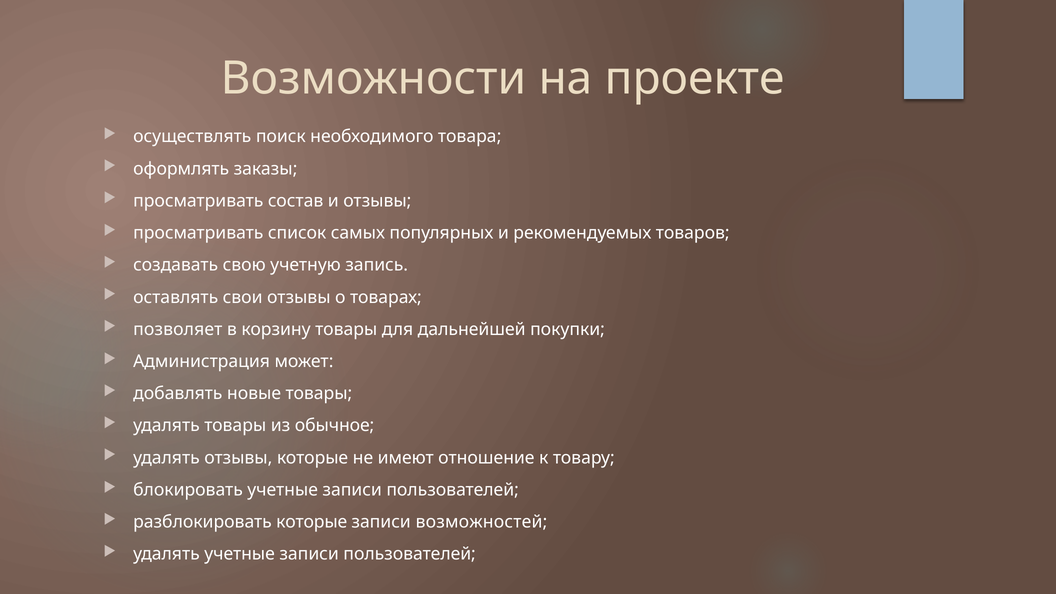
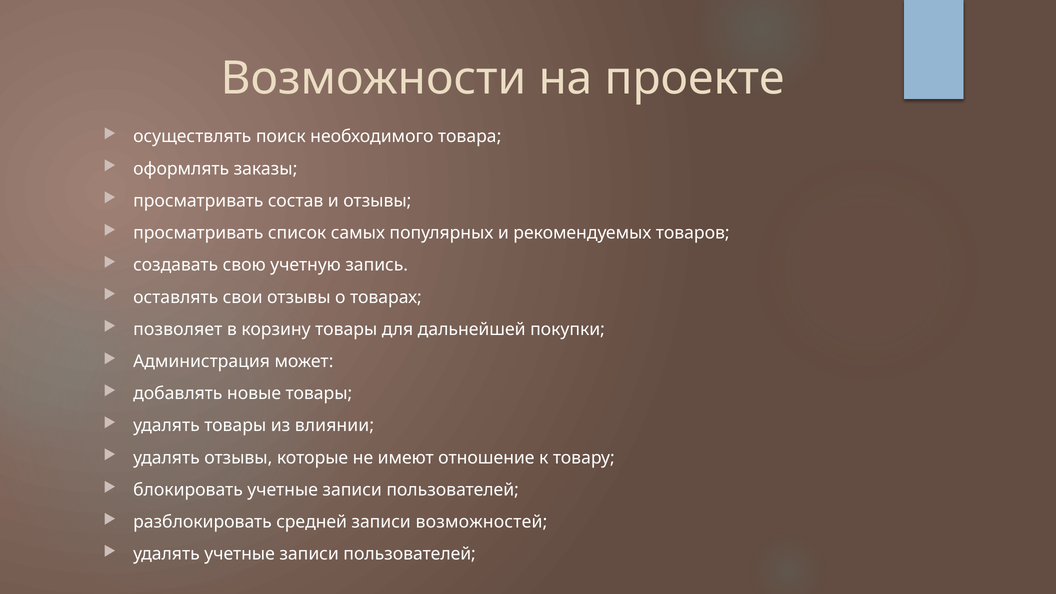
обычное: обычное -> влиянии (334, 426)
разблокировать которые: которые -> средней (312, 522)
